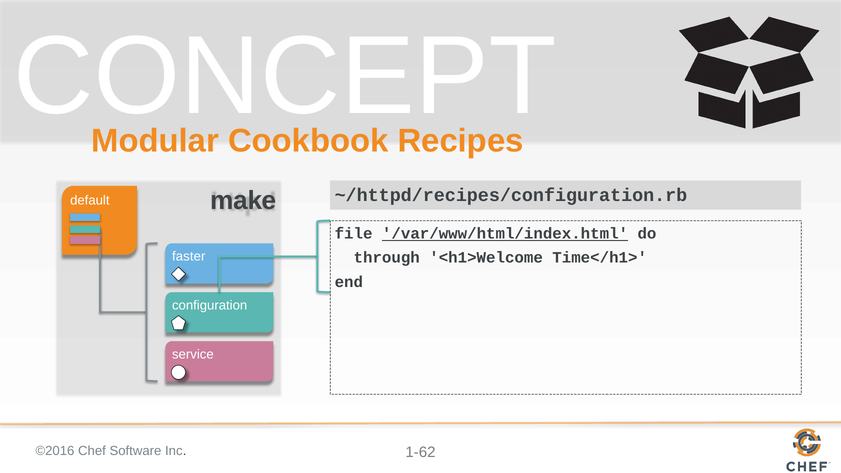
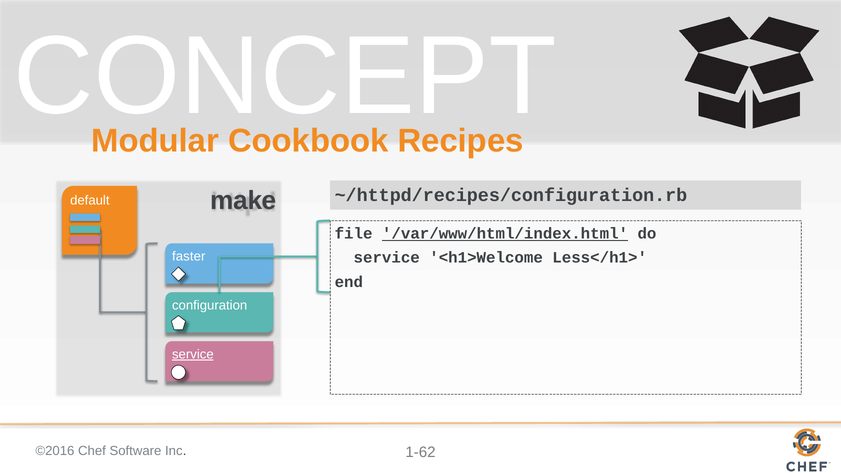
through: through -> service (387, 258)
Time</h1>: Time</h1> -> Less</h1> (600, 258)
service underline: none -> present (193, 354)
